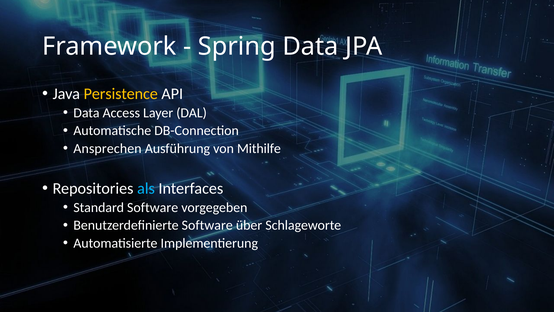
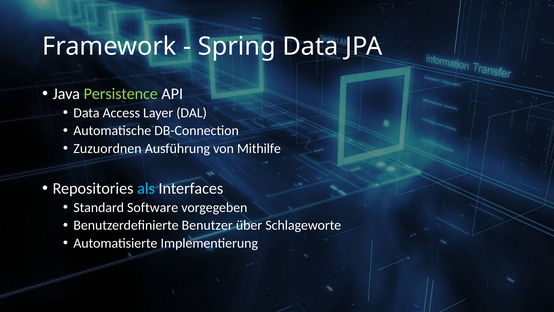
Persistence colour: yellow -> light green (121, 94)
Ansprechen: Ansprechen -> Zuzuordnen (107, 148)
Benutzerdefinierte Software: Software -> Benutzer (207, 225)
